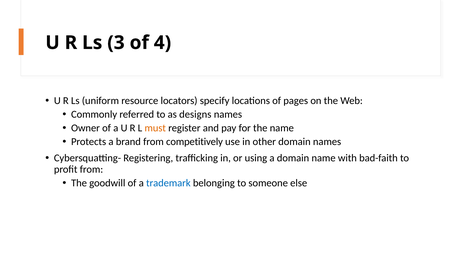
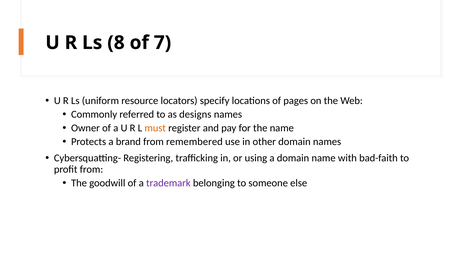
3: 3 -> 8 (116, 43)
4: 4 -> 7 (162, 43)
competitively: competitively -> remembered (194, 142)
trademark colour: blue -> purple (168, 183)
